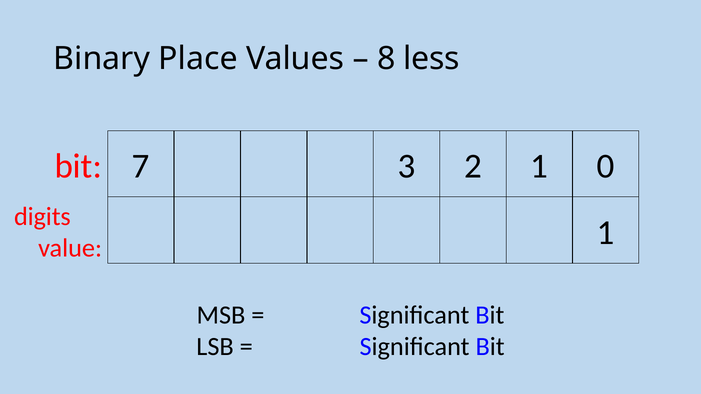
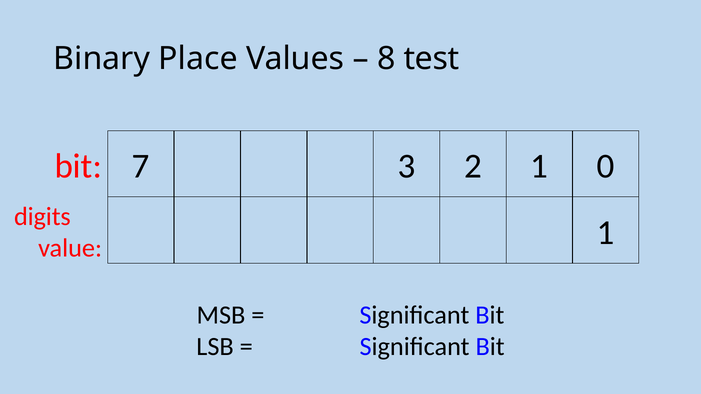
less: less -> test (431, 59)
